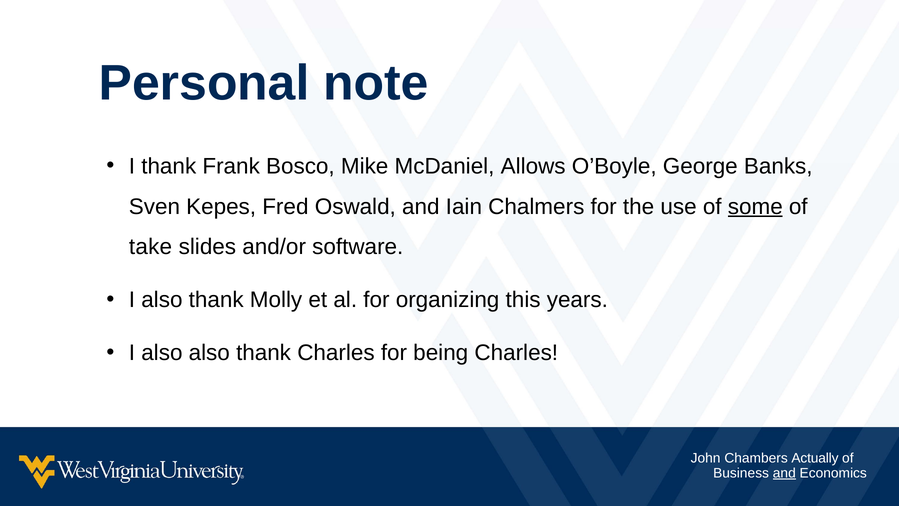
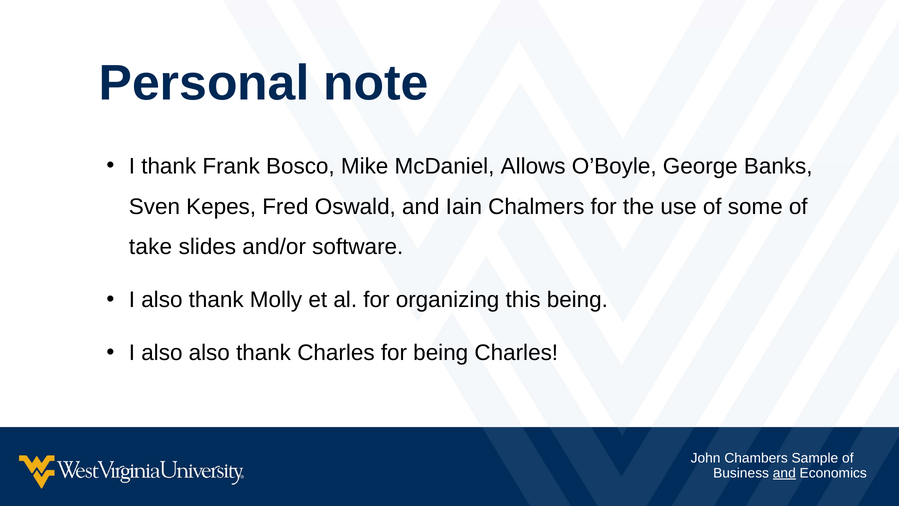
some underline: present -> none (755, 206)
this years: years -> being (577, 300)
Actually: Actually -> Sample (815, 458)
